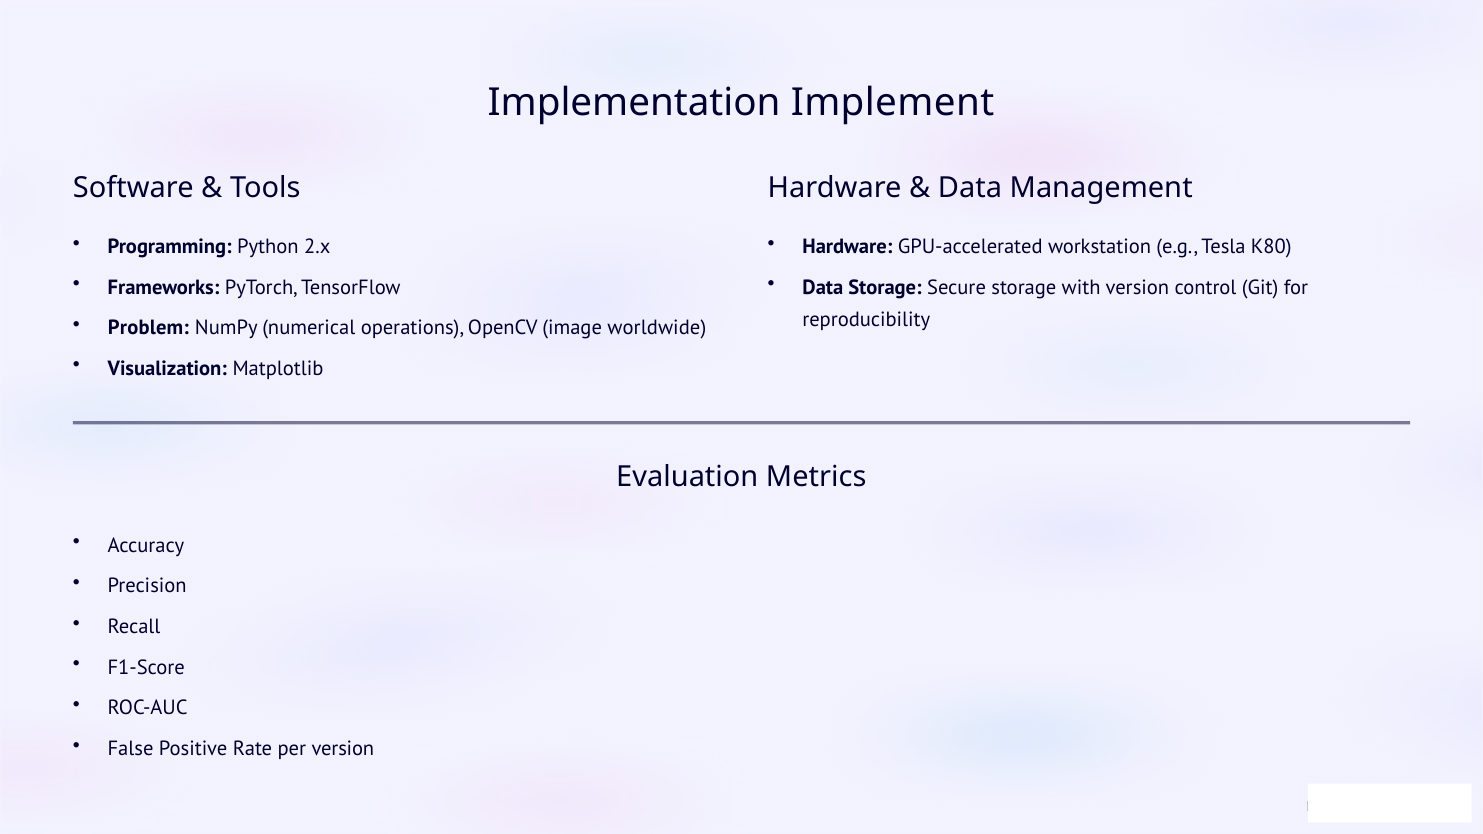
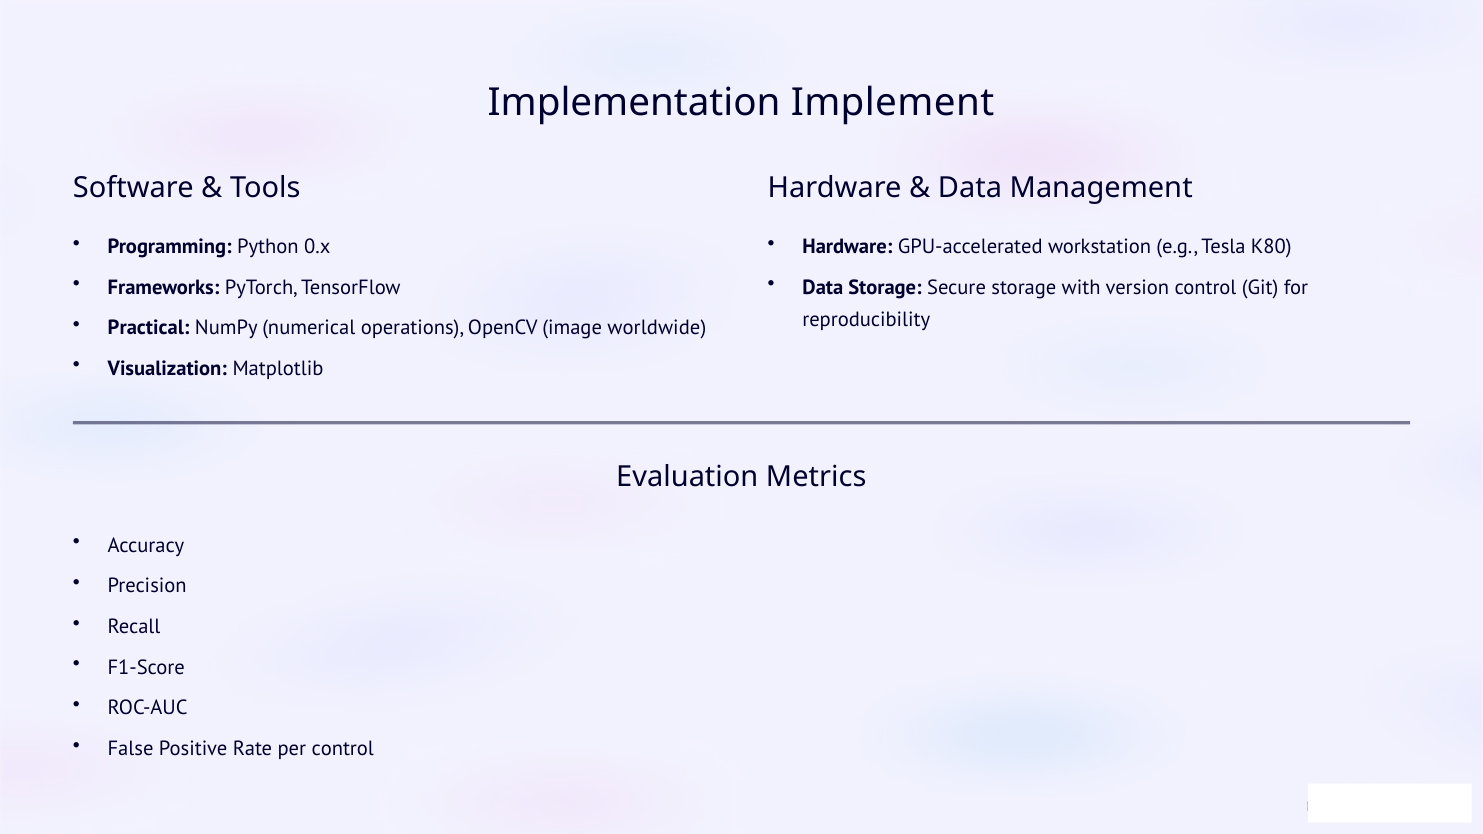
2.x: 2.x -> 0.x (317, 247)
Problem: Problem -> Practical (149, 328)
per version: version -> control (343, 749)
